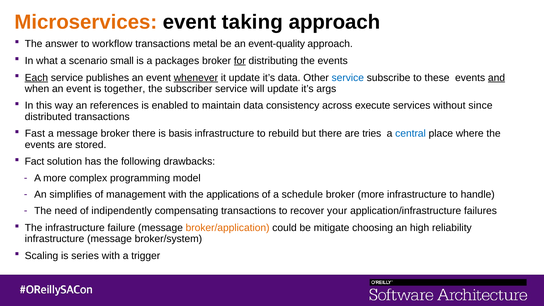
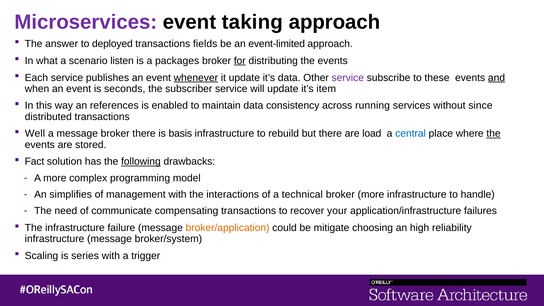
Microservices colour: orange -> purple (86, 22)
workflow: workflow -> deployed (112, 44)
metal: metal -> fields (205, 44)
event-quality: event-quality -> event-limited (277, 44)
small: small -> listen (122, 61)
Each underline: present -> none (36, 78)
service colour: blue -> purple (348, 78)
together: together -> seconds (125, 89)
args: args -> item (326, 89)
execute: execute -> running (373, 106)
Fast: Fast -> Well (35, 134)
tries: tries -> load (372, 134)
the underline: none -> present (494, 134)
following underline: none -> present (141, 162)
applications: applications -> interactions (233, 194)
schedule: schedule -> technical (302, 194)
indipendently: indipendently -> communicate (122, 211)
